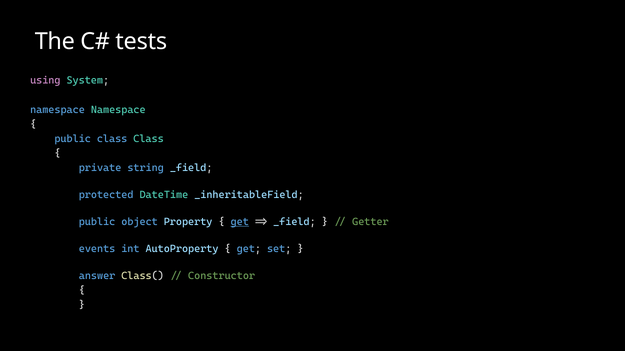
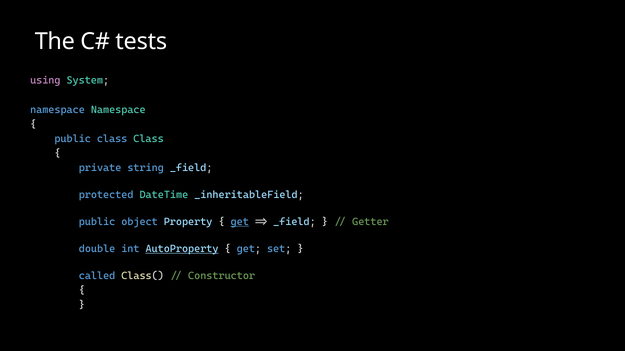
events: events -> double (97, 249)
AutoProperty underline: none -> present (182, 249)
answer: answer -> called (97, 276)
